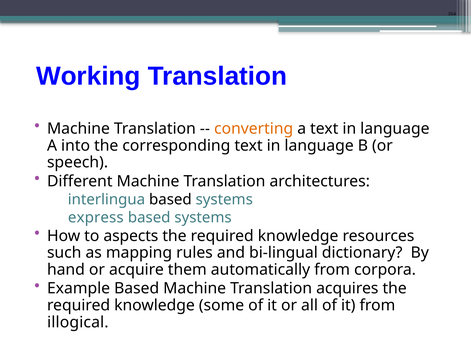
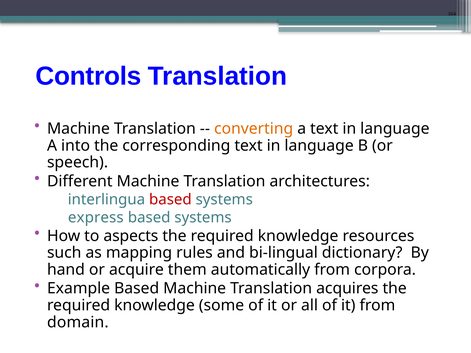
Working: Working -> Controls (88, 76)
based colour: black -> red (170, 200)
illogical: illogical -> domain (78, 323)
